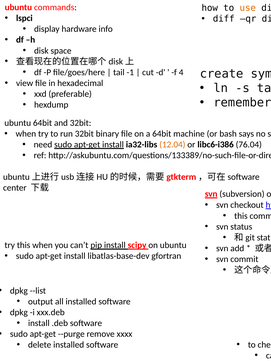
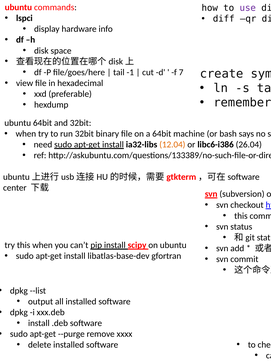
use colour: orange -> purple (248, 8)
4: 4 -> 7 (181, 72)
76.04: 76.04 -> 26.04 (249, 145)
